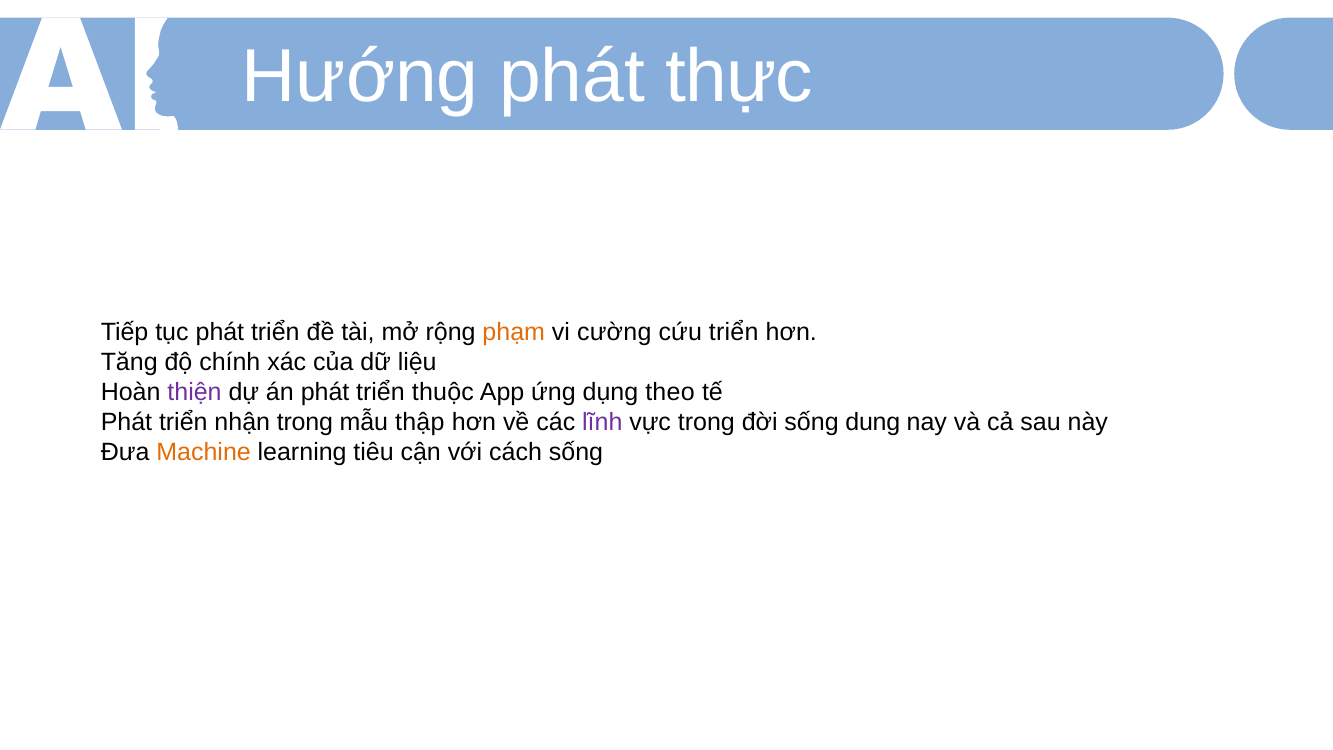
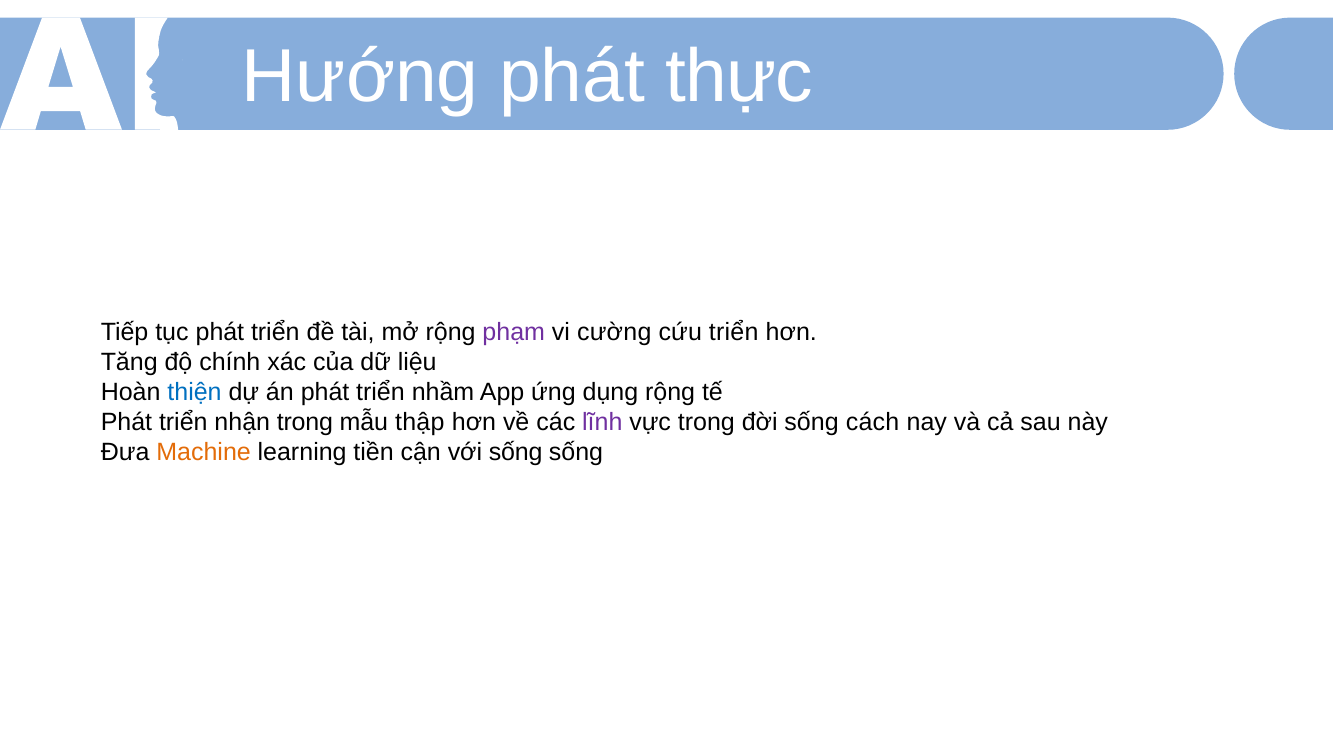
phạm colour: orange -> purple (514, 332)
thiện colour: purple -> blue (195, 392)
thuộc: thuộc -> nhầm (443, 392)
dụng theo: theo -> rộng (670, 392)
dung: dung -> cách (873, 422)
tiêu: tiêu -> tiền (374, 452)
với cách: cách -> sống (516, 452)
